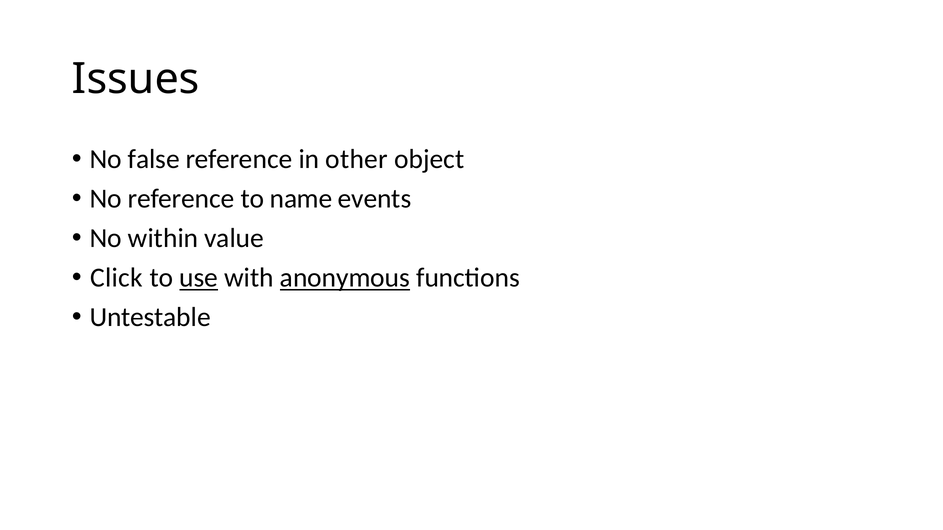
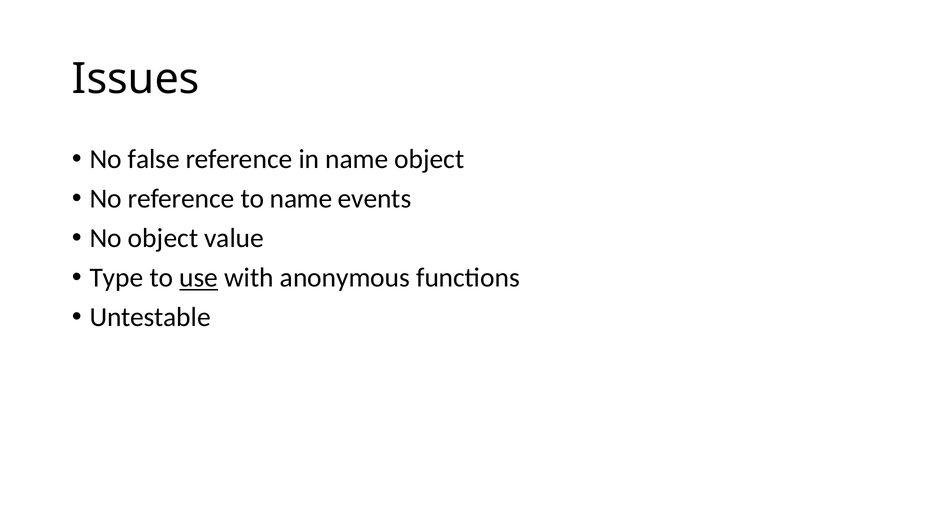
in other: other -> name (357, 159)
No within: within -> object (163, 239)
Click: Click -> Type (117, 278)
anonymous underline: present -> none (345, 278)
